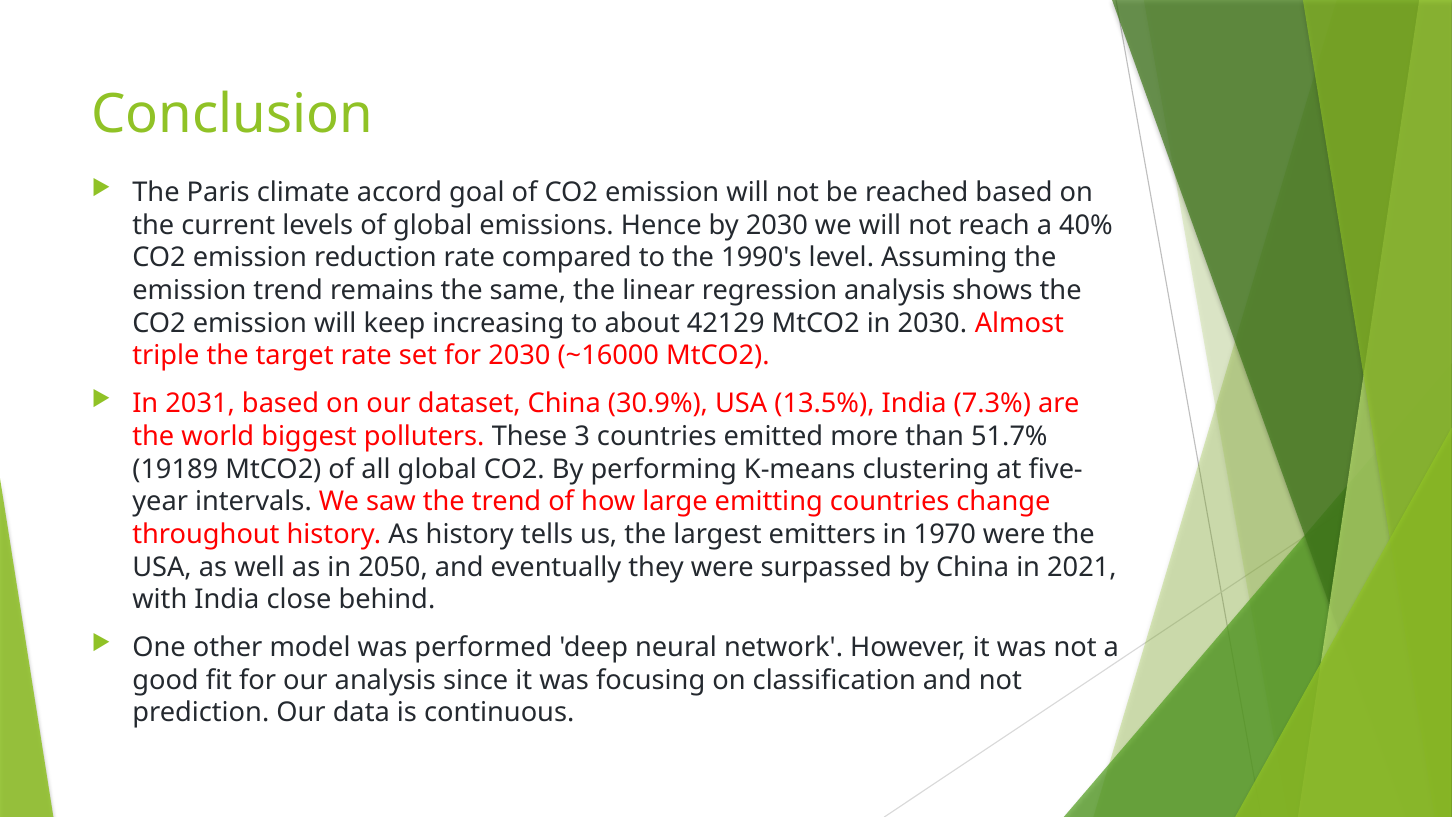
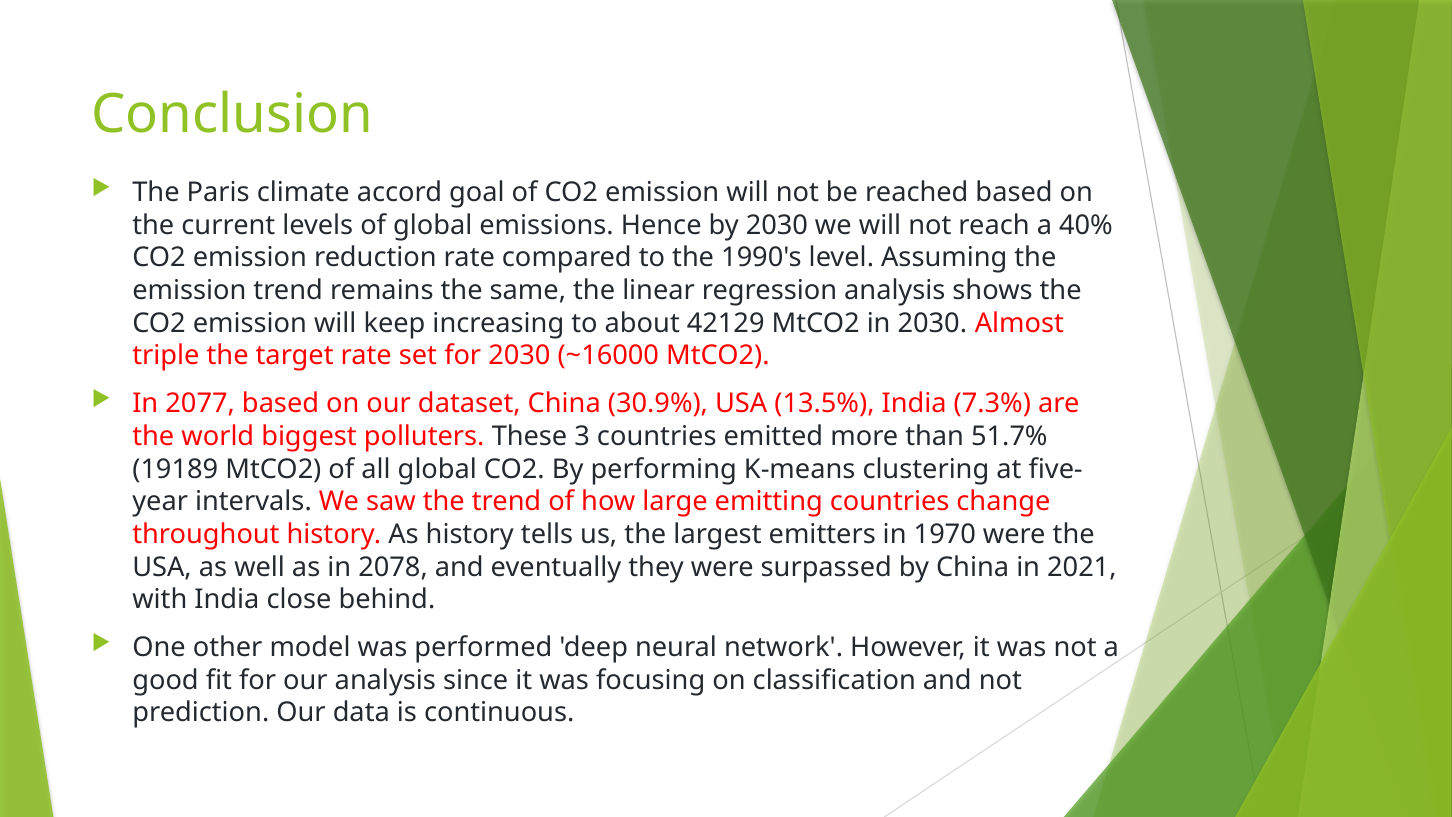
2031: 2031 -> 2077 (200, 404)
2050: 2050 -> 2078 (393, 567)
